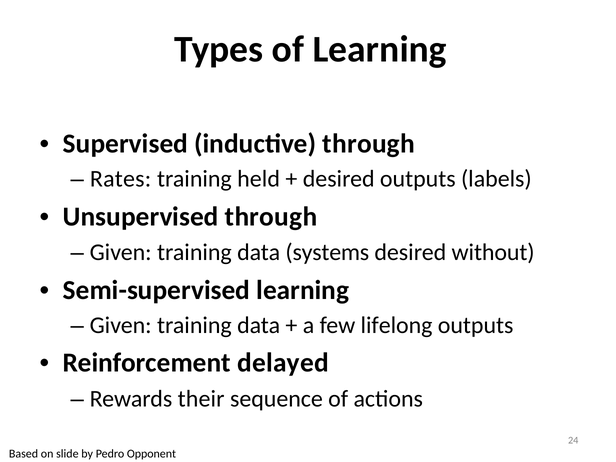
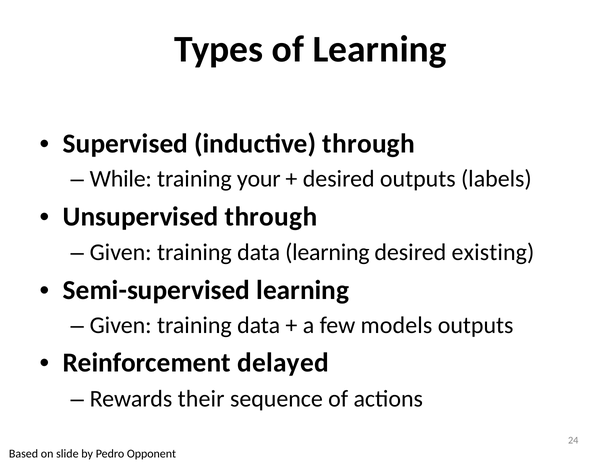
Rates: Rates -> While (121, 179)
held: held -> your (259, 179)
data systems: systems -> learning (327, 253)
without: without -> existing (493, 253)
lifelong: lifelong -> models (396, 325)
